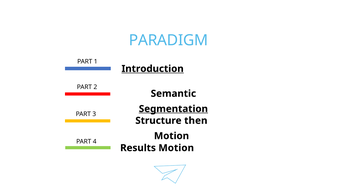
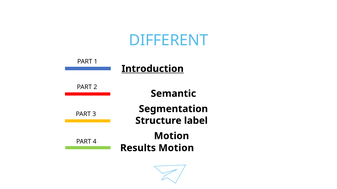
PARADIGM: PARADIGM -> DIFFERENT (168, 40)
Segmentation underline: present -> none (173, 109)
then: then -> label (196, 121)
